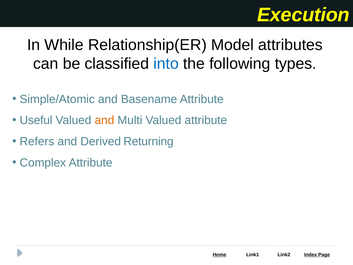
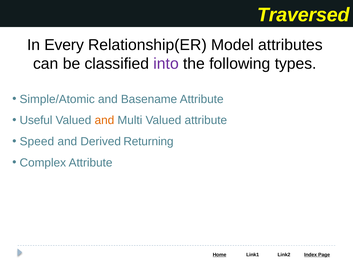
Execution: Execution -> Traversed (303, 15)
While: While -> Every (64, 45)
into colour: blue -> purple (166, 64)
Refers: Refers -> Speed (37, 141)
